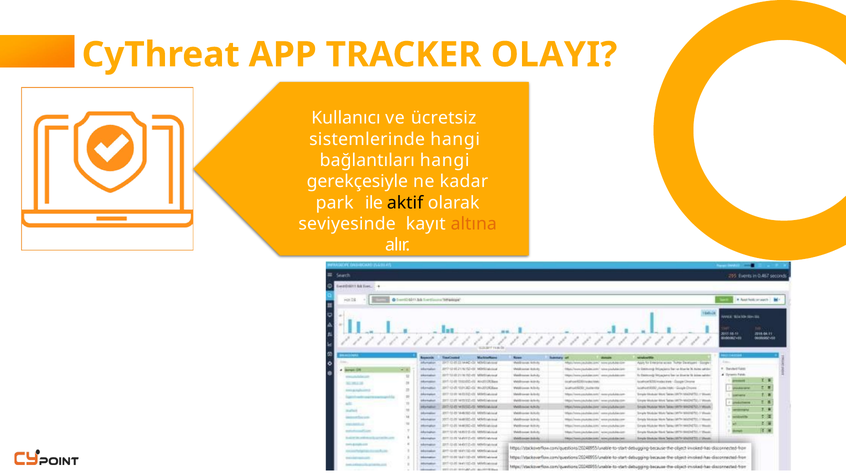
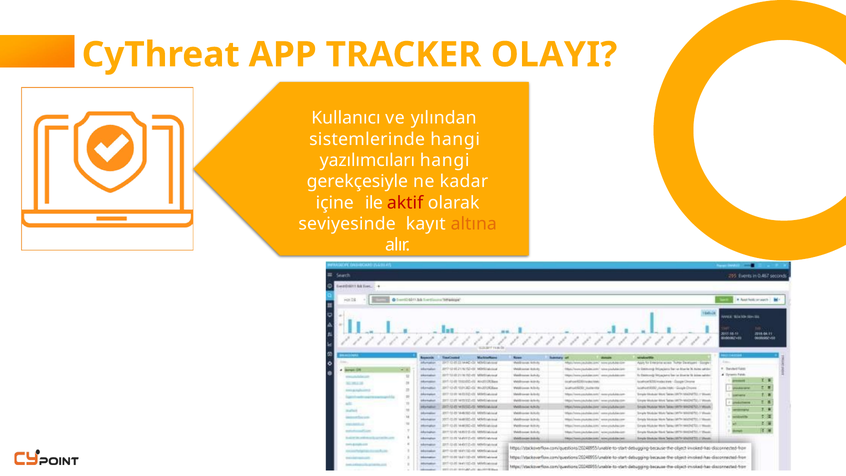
ücretsiz: ücretsiz -> yılından (444, 118)
bağlantıları: bağlantıları -> yazılımcıları (367, 160)
park: park -> içine (335, 203)
aktif colour: black -> red (405, 203)
